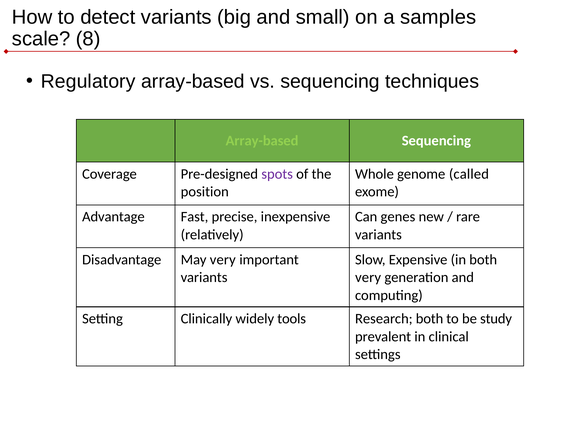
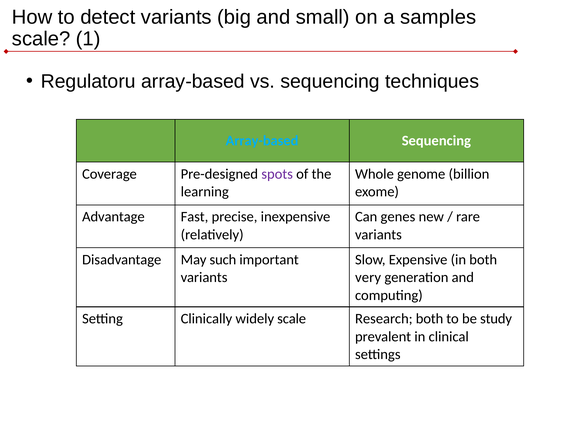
8: 8 -> 1 (88, 39)
Regulatory: Regulatory -> Regulatoru (88, 82)
Array-based colour: light green -> light blue (262, 141)
called: called -> billion (469, 174)
position: position -> learning (205, 192)
May very: very -> such (223, 260)
widely tools: tools -> scale (292, 319)
